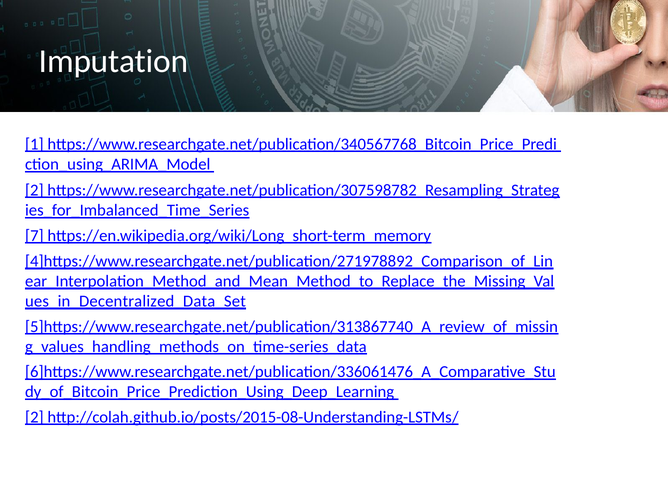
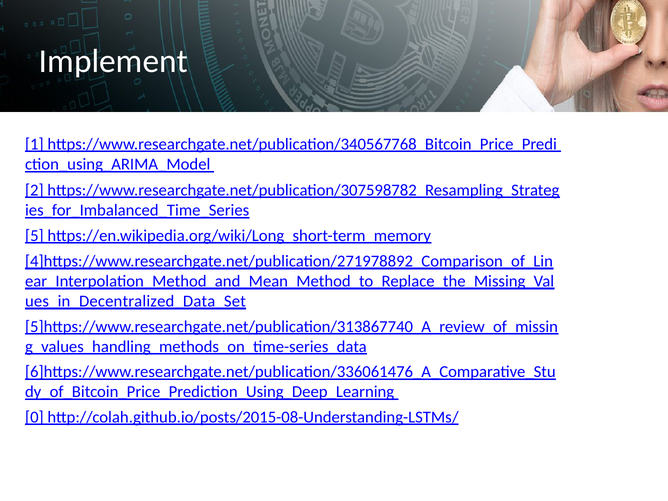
Imputation: Imputation -> Implement (113, 61)
7: 7 -> 5 (34, 236)
2: 2 -> 0 (34, 417)
